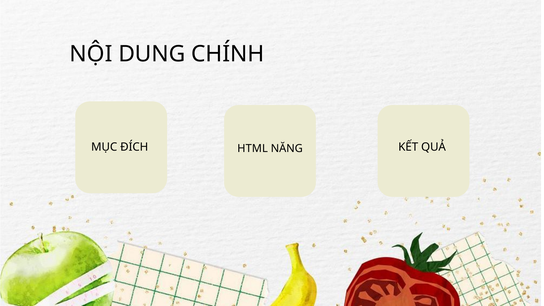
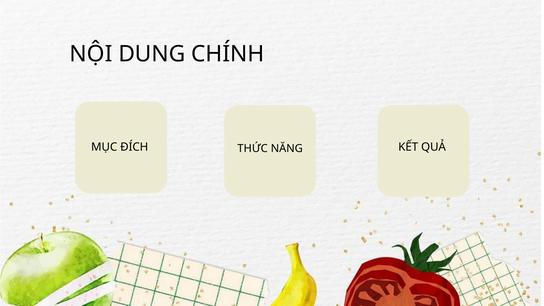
HTML: HTML -> THỨC (253, 148)
